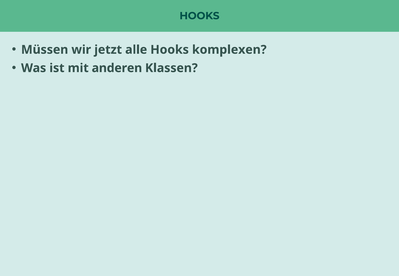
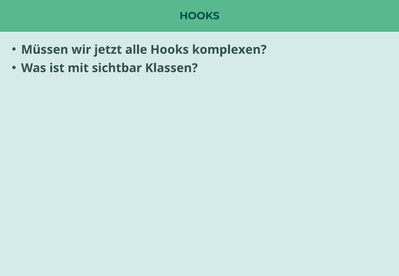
anderen: anderen -> sichtbar (117, 68)
